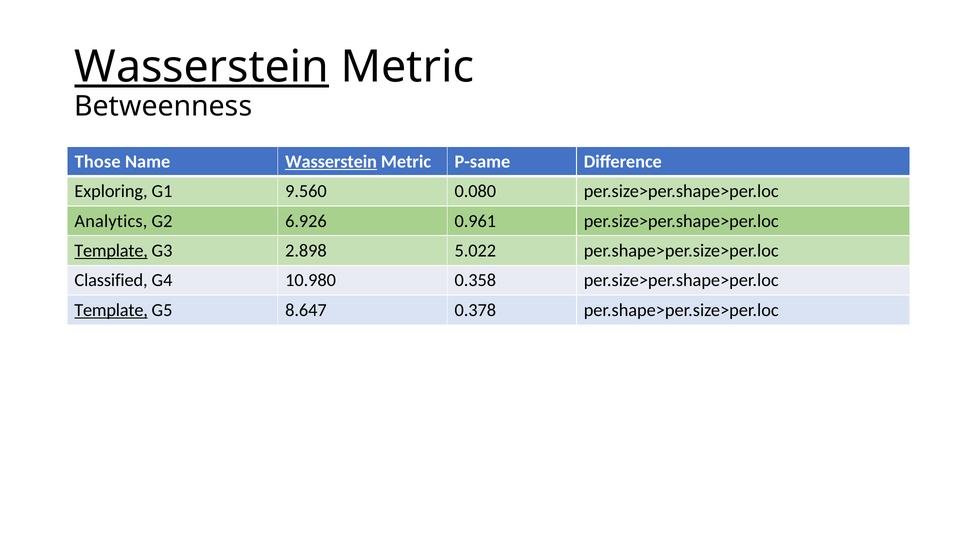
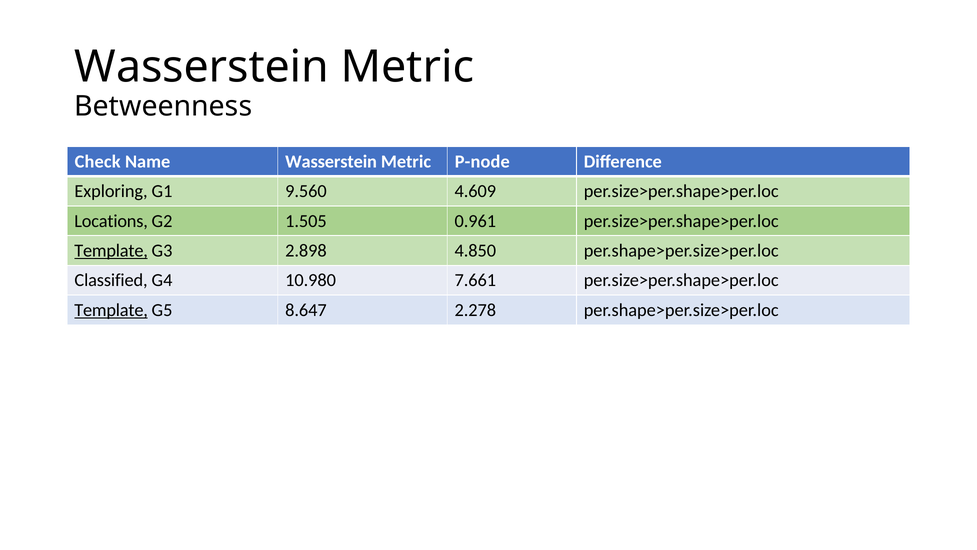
Wasserstein underline: present -> none (202, 67)
Those: Those -> Check (98, 161)
Wasserstein underline: present -> none (331, 161)
P-same: P-same -> P-node (482, 161)
0.080: 0.080 -> 4.609 (475, 191)
Analytics: Analytics -> Locations (111, 221)
6.926: 6.926 -> 1.505 (306, 221)
5.022: 5.022 -> 4.850 (475, 251)
0.358: 0.358 -> 7.661 (475, 280)
0.378: 0.378 -> 2.278 (475, 310)
